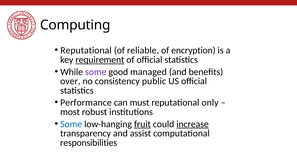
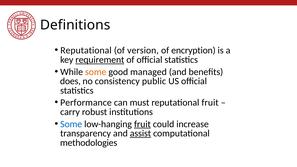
Computing: Computing -> Definitions (75, 25)
reliable: reliable -> version (143, 50)
some colour: purple -> orange (96, 72)
over: over -> does (70, 81)
reputational only: only -> fruit (210, 103)
most: most -> carry (70, 112)
increase underline: present -> none (193, 124)
assist underline: none -> present (140, 133)
responsibilities: responsibilities -> methodologies (89, 143)
